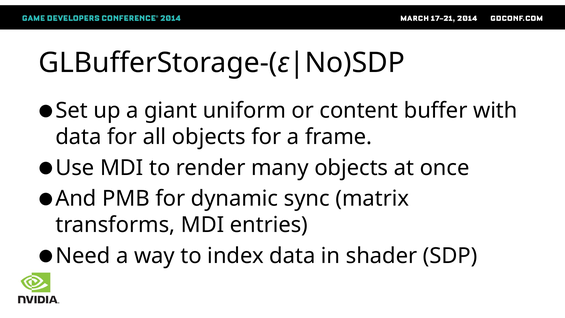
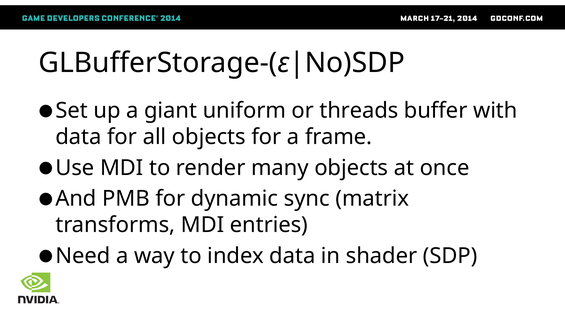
content: content -> threads (359, 111)
